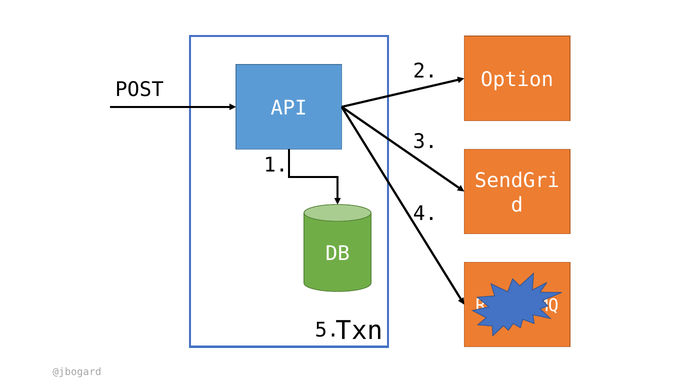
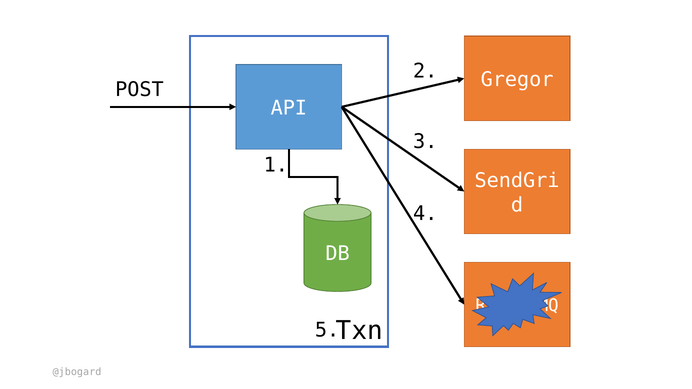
Option: Option -> Gregor (517, 80)
